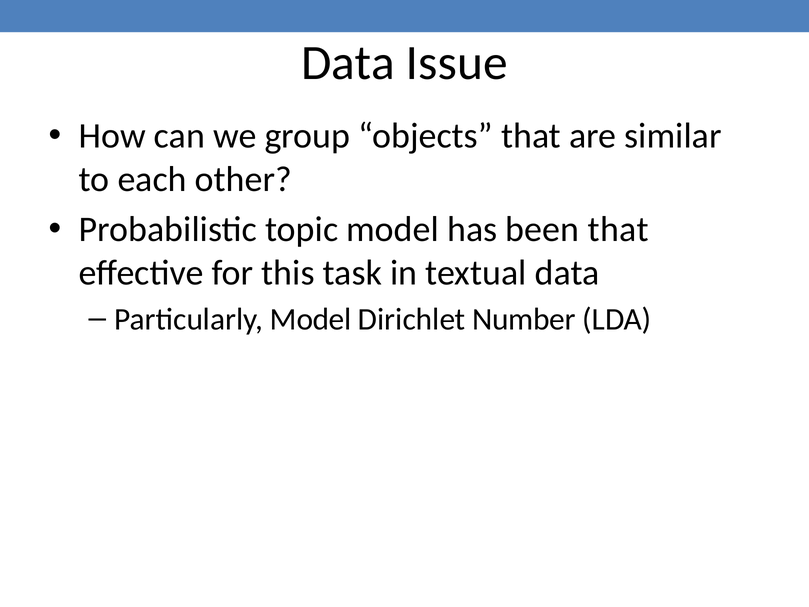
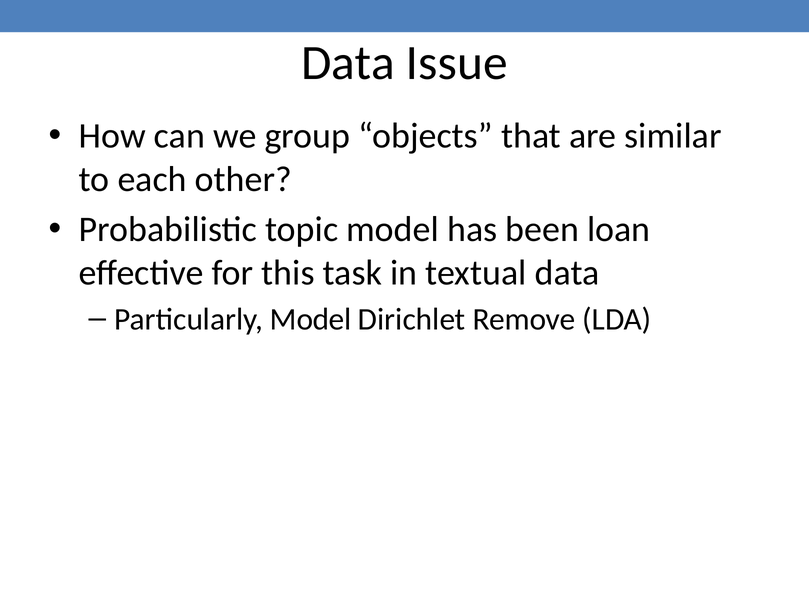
been that: that -> loan (619, 230)
Number: Number -> Remove (524, 319)
